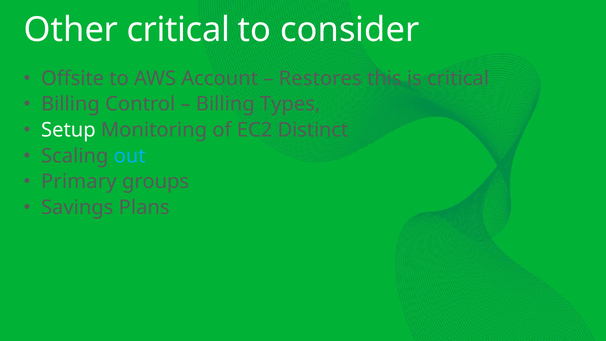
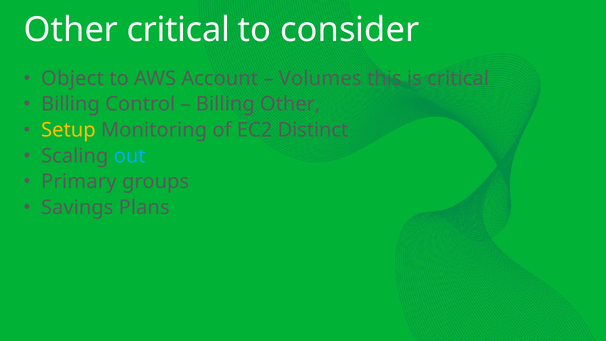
Offsite: Offsite -> Object (72, 78)
Restores: Restores -> Volumes (320, 78)
Billing Types: Types -> Other (290, 104)
Setup colour: white -> yellow (68, 130)
